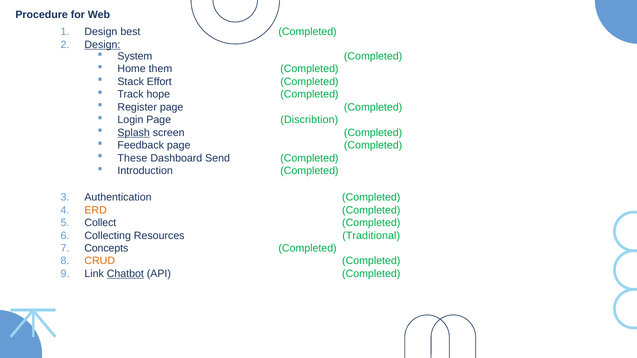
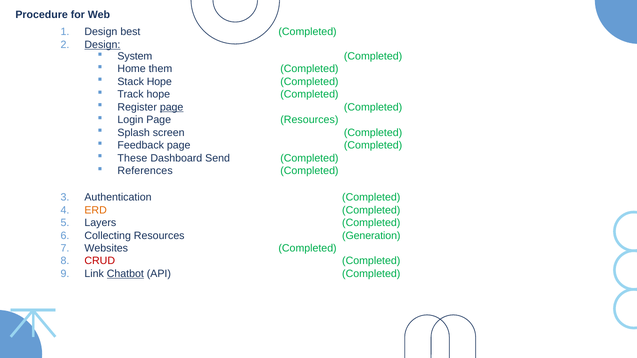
Stack Effort: Effort -> Hope (159, 82)
page underline: none -> present (172, 107)
Page Discribtion: Discribtion -> Resources (309, 120)
Splash underline: present -> none (134, 133)
Introduction: Introduction -> References (145, 171)
Collect: Collect -> Layers (100, 223)
Traditional: Traditional -> Generation (371, 236)
Concepts: Concepts -> Websites (106, 248)
CRUD colour: orange -> red (100, 261)
